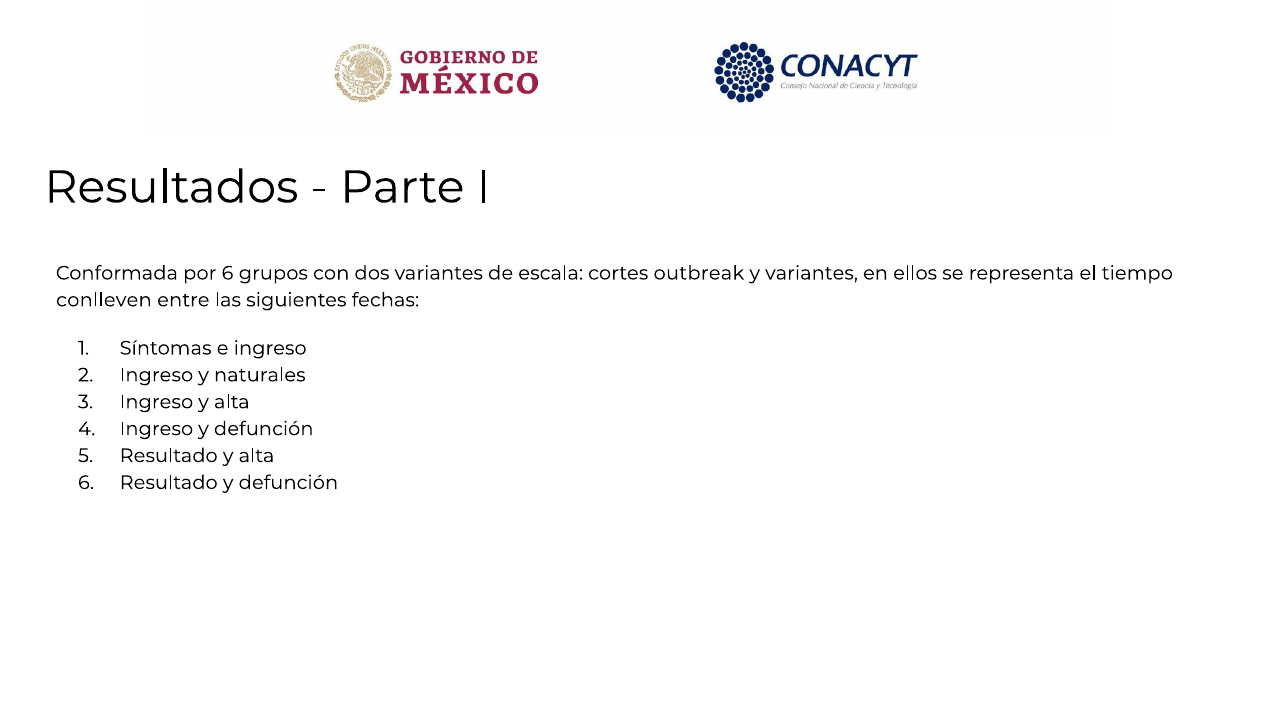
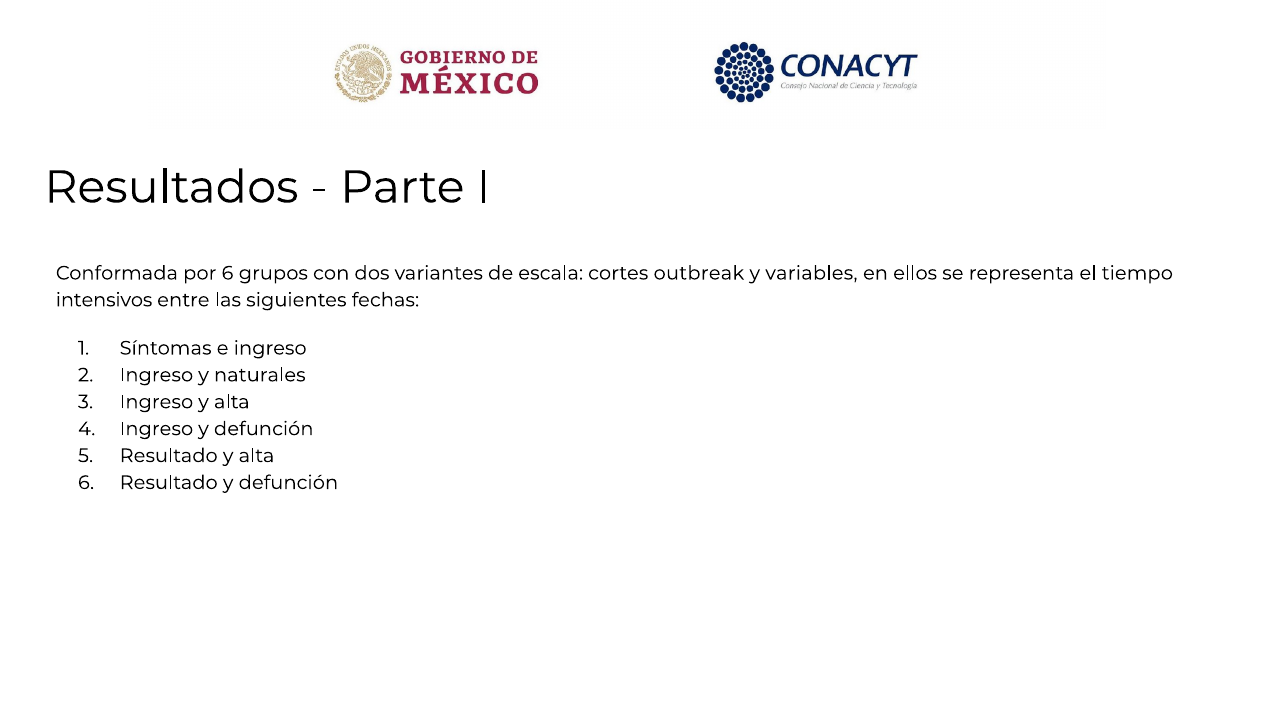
y variantes: variantes -> variables (811, 273)
conlleven: conlleven -> intensivos (104, 300)
